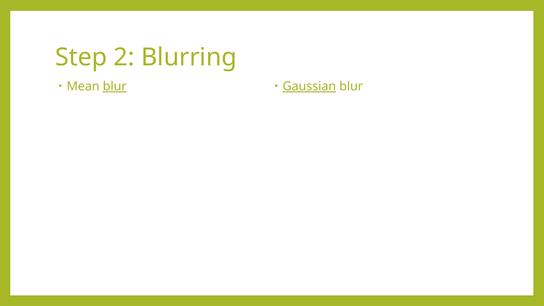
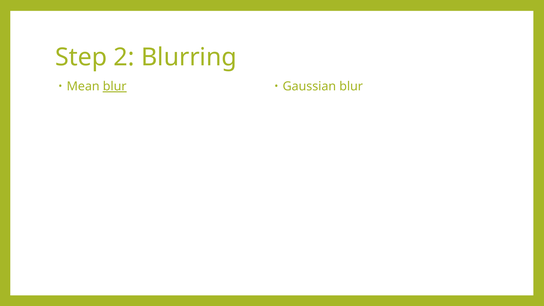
Gaussian underline: present -> none (309, 86)
